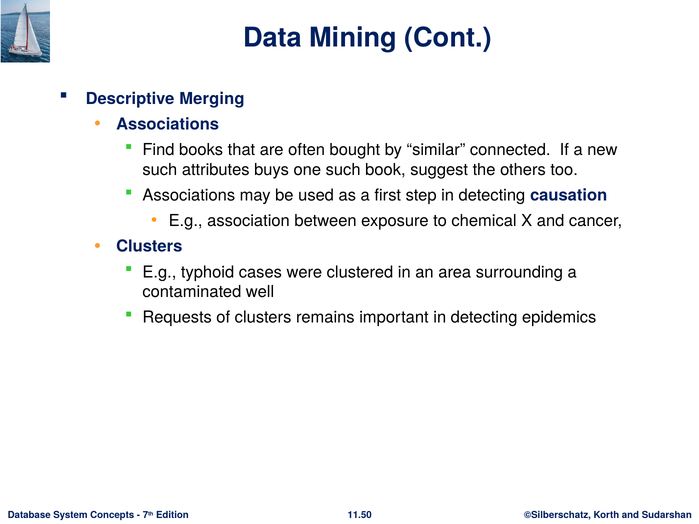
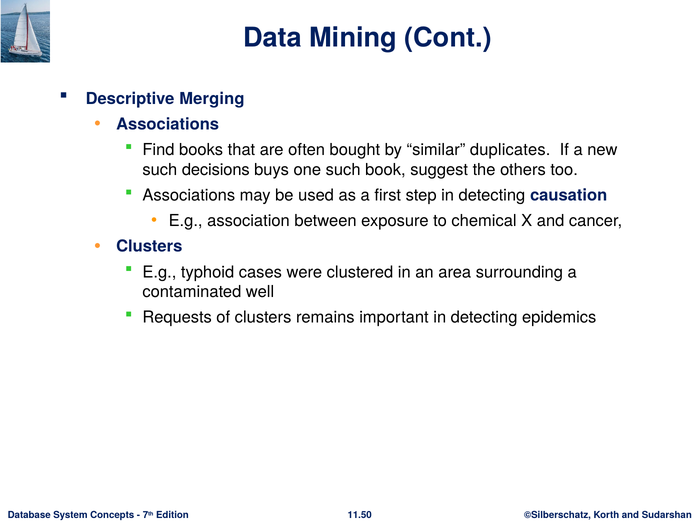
connected: connected -> duplicates (510, 150)
attributes: attributes -> decisions (216, 170)
